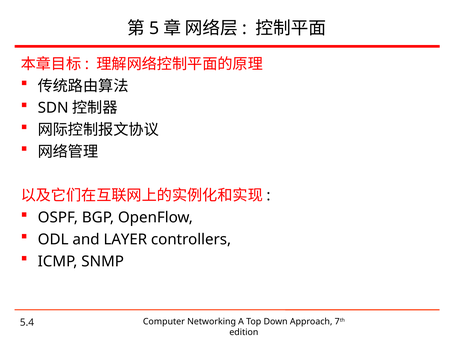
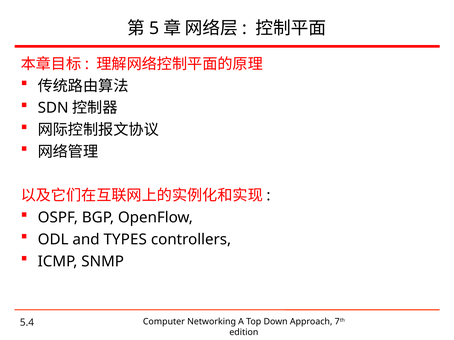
LAYER: LAYER -> TYPES (125, 240)
